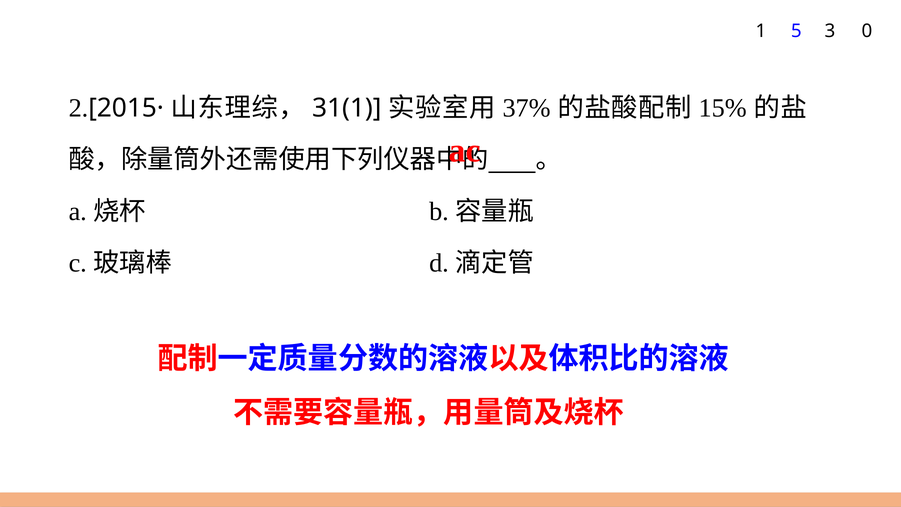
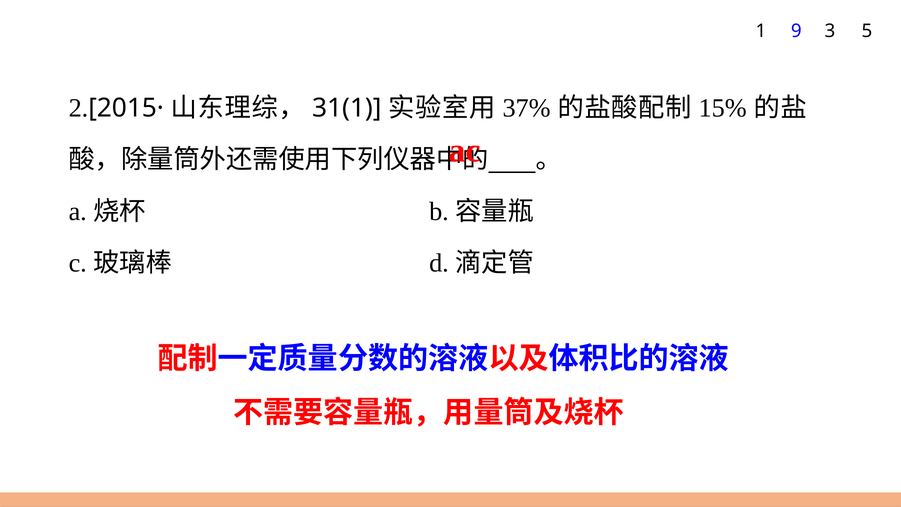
5: 5 -> 9 (796, 31)
0: 0 -> 5 (867, 31)
